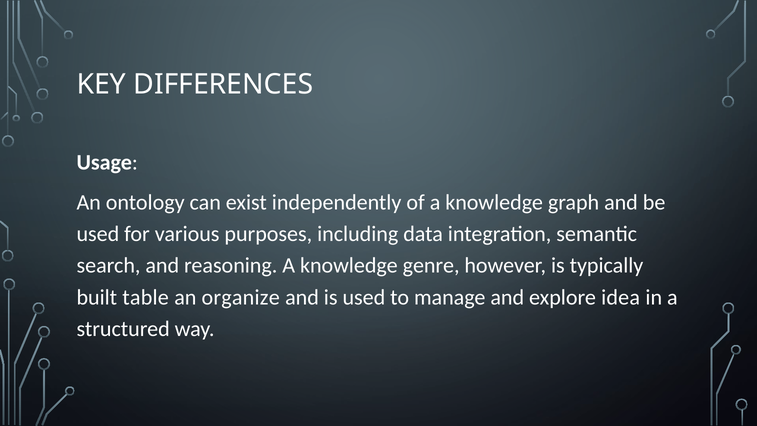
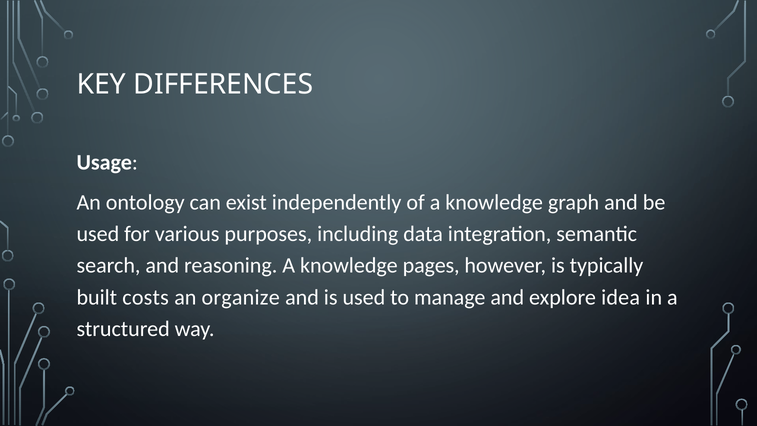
genre: genre -> pages (431, 266)
table: table -> costs (146, 297)
